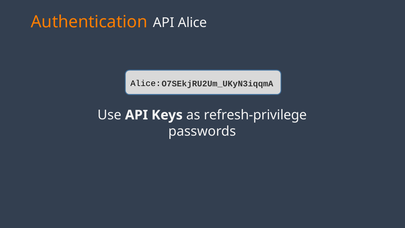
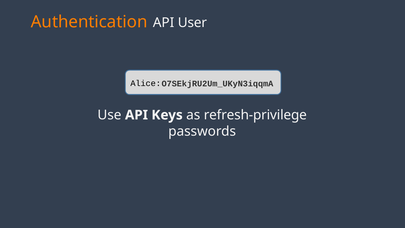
Alice: Alice -> User (192, 23)
